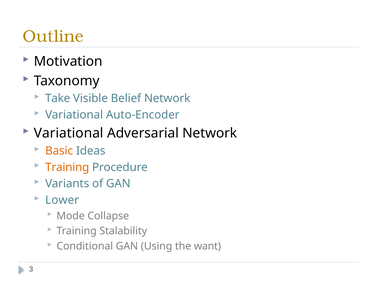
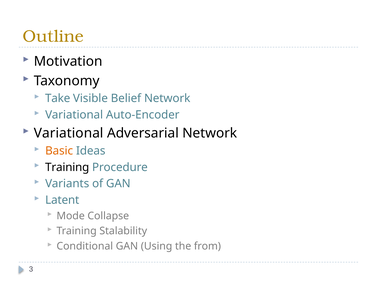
Training colour: orange -> black (67, 167)
Lower: Lower -> Latent (62, 200)
want: want -> from (207, 246)
